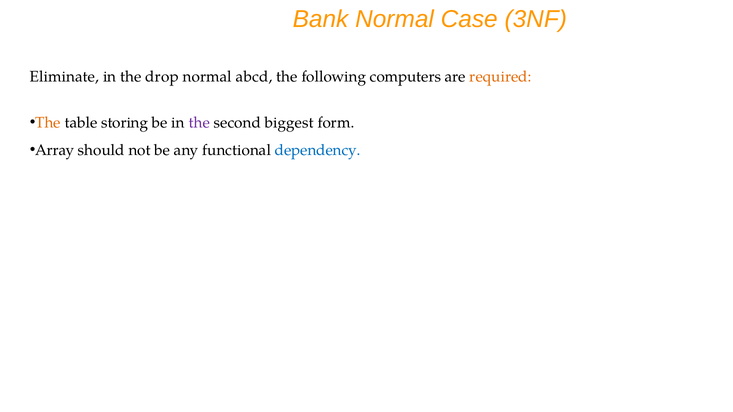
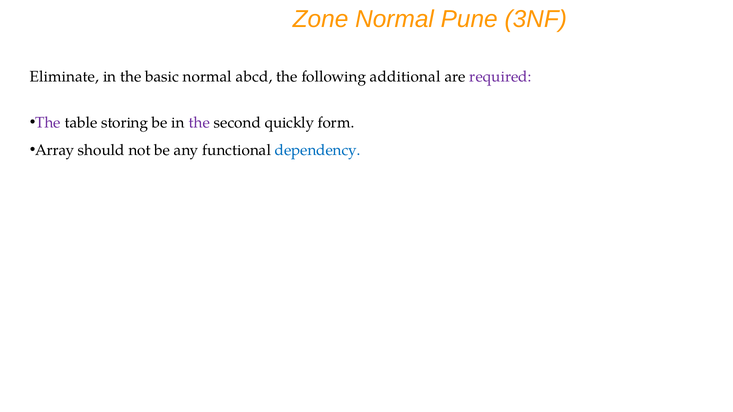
Bank: Bank -> Zone (321, 19)
Case: Case -> Pune (469, 19)
drop: drop -> basic (162, 77)
computers: computers -> additional (405, 77)
required colour: orange -> purple (501, 77)
The colour: orange -> purple (48, 123)
biggest: biggest -> quickly (289, 123)
